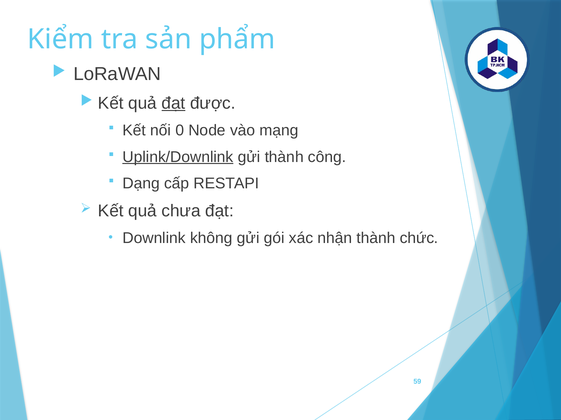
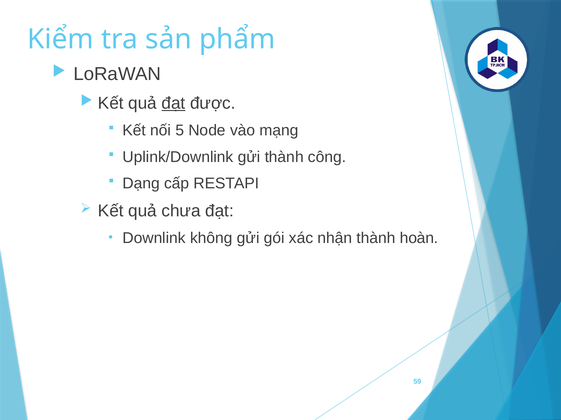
0: 0 -> 5 (180, 131)
Uplink/Downlink underline: present -> none (178, 157)
chức: chức -> hoàn (419, 239)
